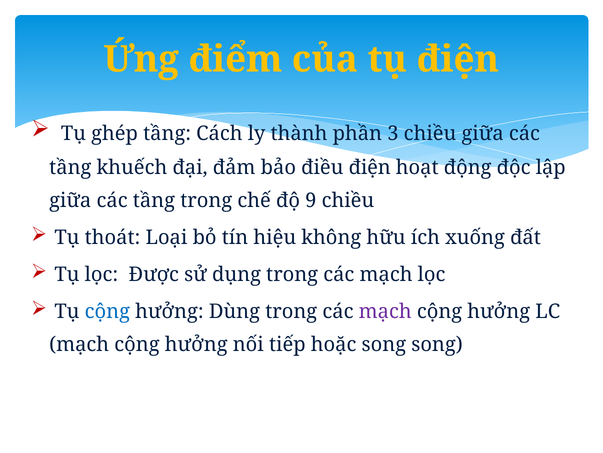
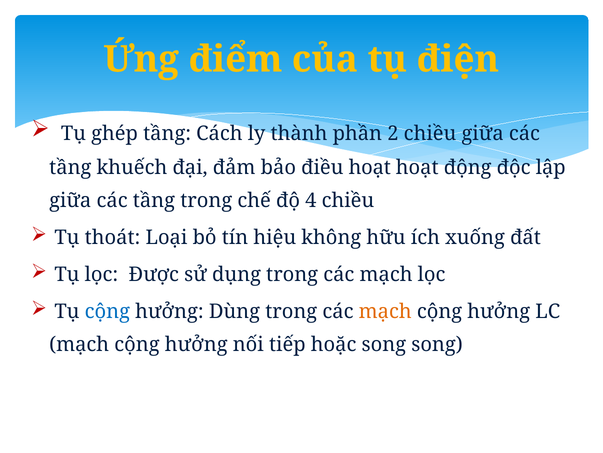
3: 3 -> 2 (393, 133)
điều điện: điện -> hoạt (370, 167)
9: 9 -> 4 (311, 200)
mạch colour: purple -> orange (385, 311)
